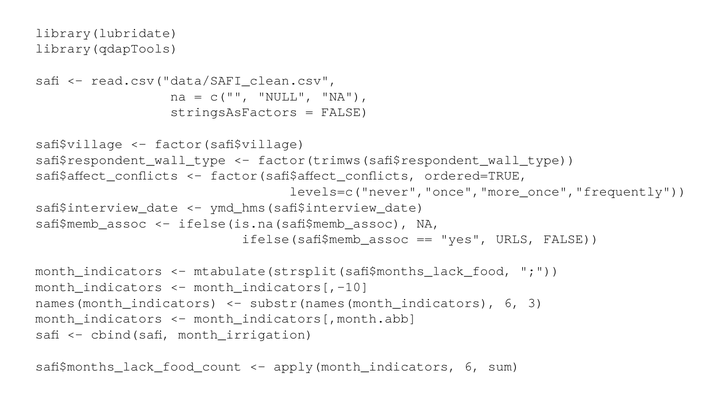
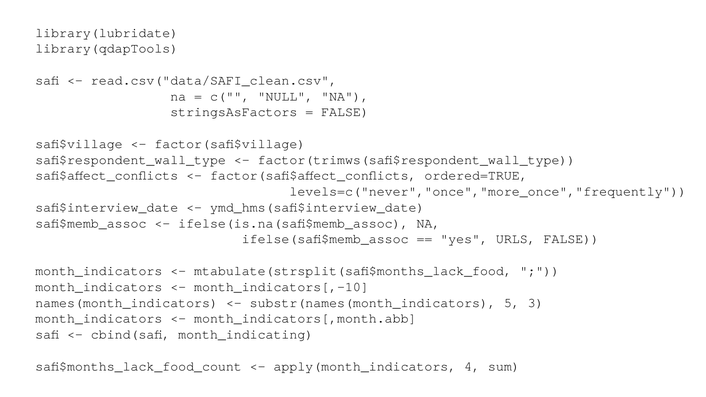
substr(names(month_indicators 6: 6 -> 5 (512, 303)
month_irrigation: month_irrigation -> month_indicating (246, 335)
apply(month_indicators 6: 6 -> 4 (472, 366)
